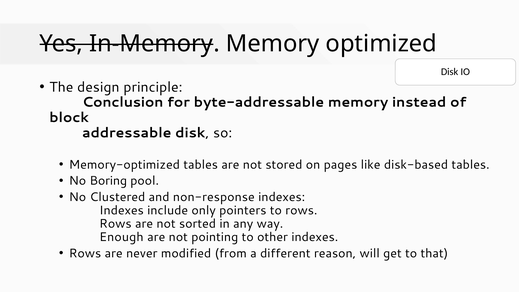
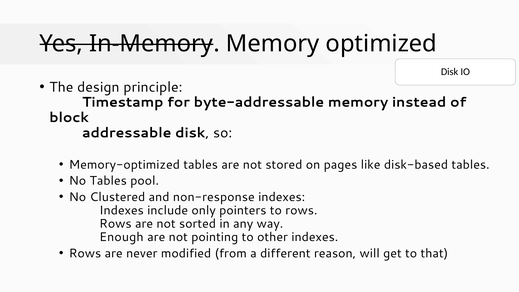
Conclusion: Conclusion -> Timestamp (123, 102)
No Boring: Boring -> Tables (108, 181)
